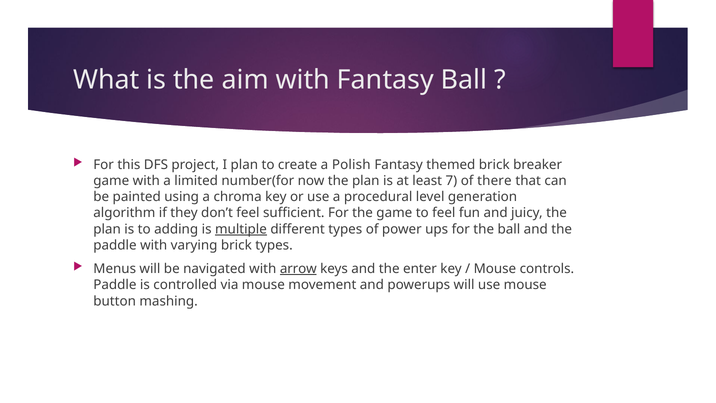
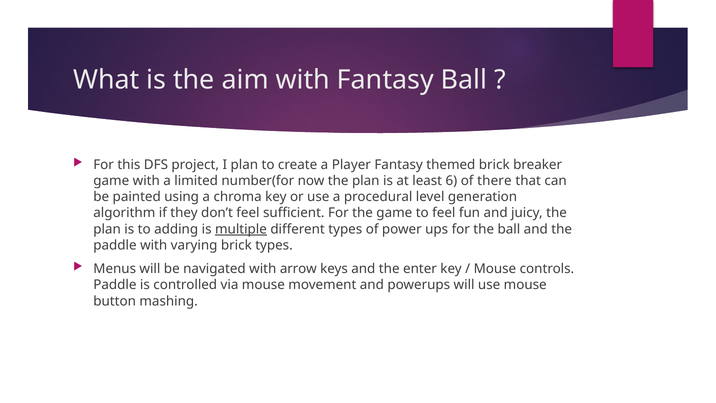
Polish: Polish -> Player (351, 165)
7: 7 -> 6 (451, 181)
arrow underline: present -> none (298, 269)
